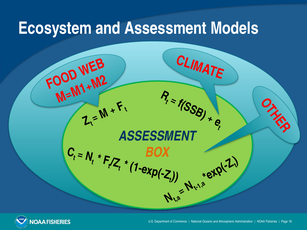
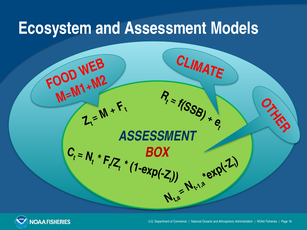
BOX colour: orange -> red (157, 153)
